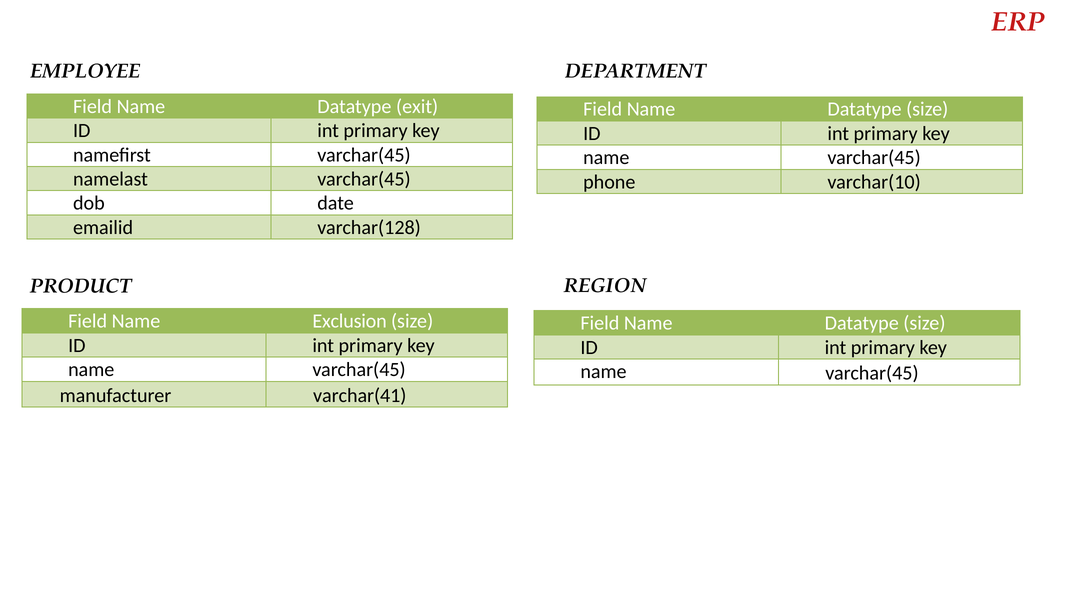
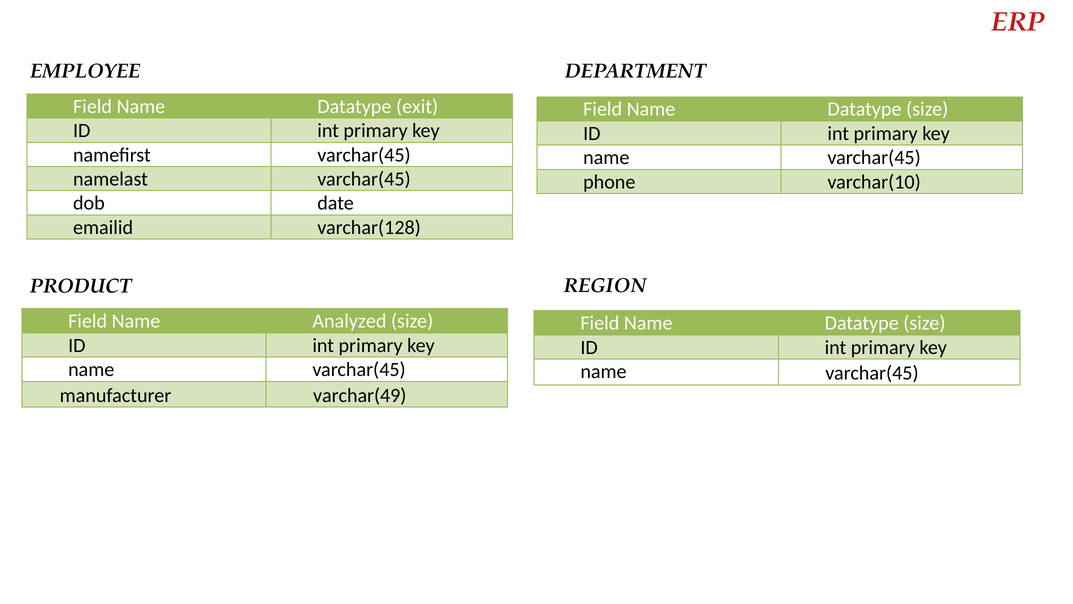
Exclusion: Exclusion -> Analyzed (349, 321)
varchar(41: varchar(41 -> varchar(49 (360, 395)
